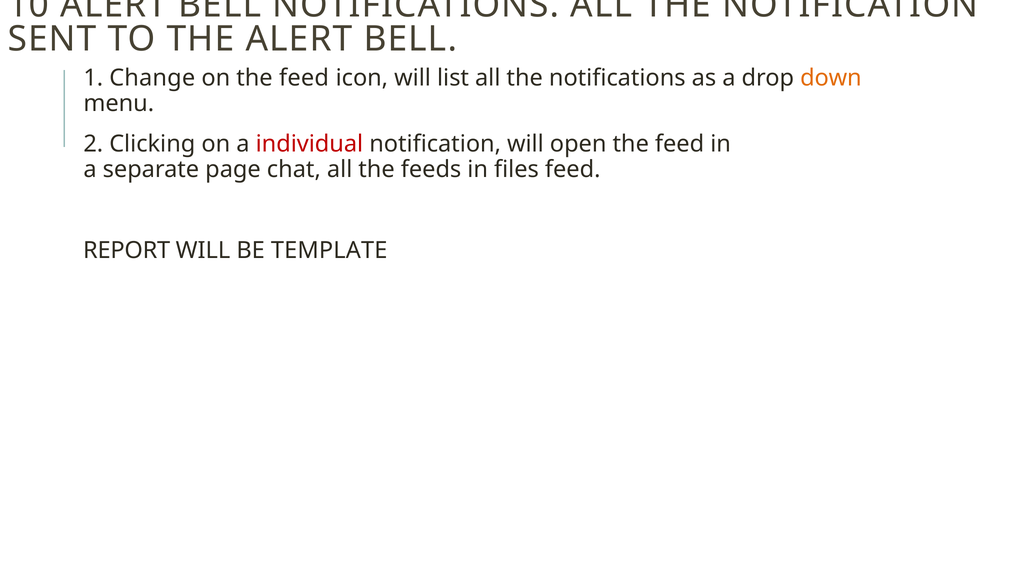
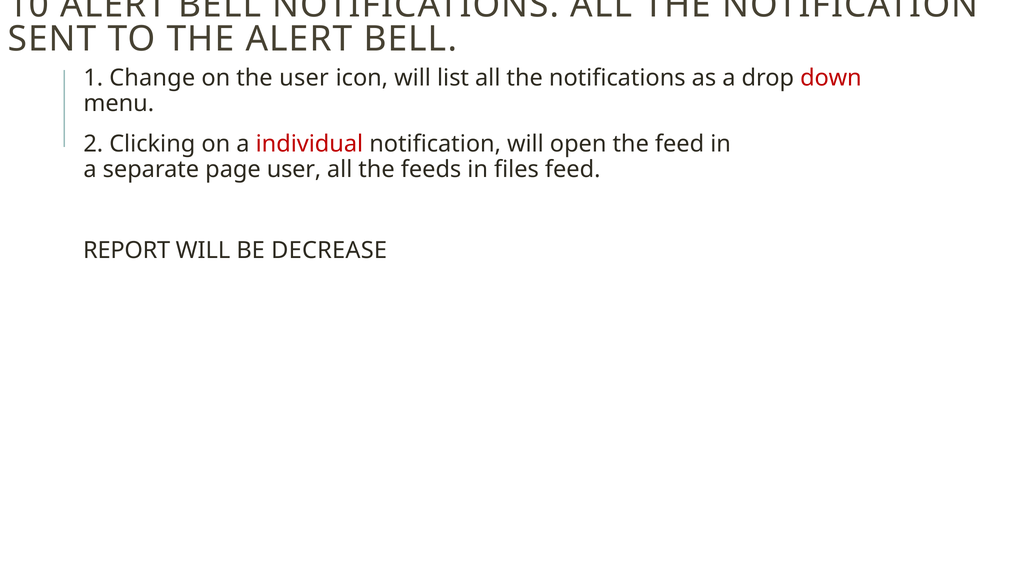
on the feed: feed -> user (304, 78)
down colour: orange -> red (831, 78)
page chat: chat -> user (294, 170)
TEMPLATE: TEMPLATE -> DECREASE (329, 251)
